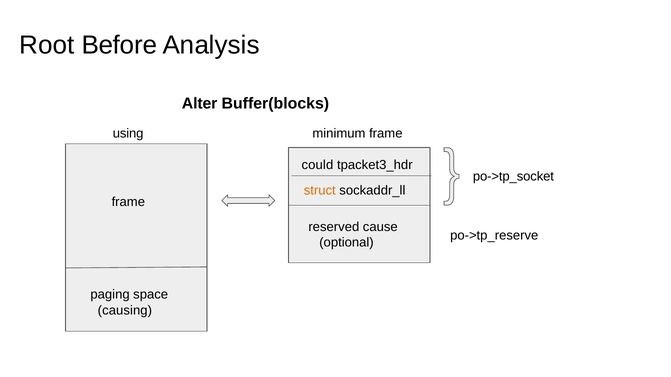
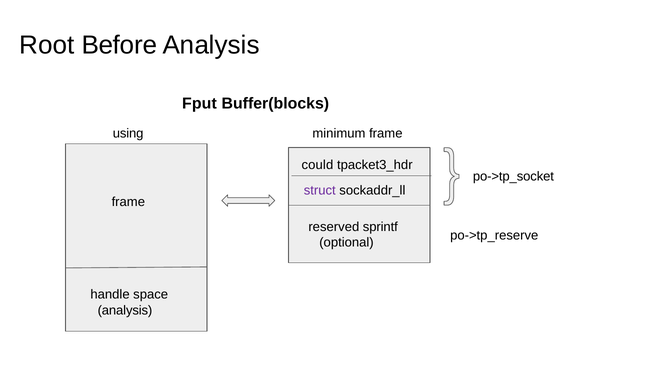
Alter: Alter -> Fput (199, 104)
struct colour: orange -> purple (320, 190)
cause: cause -> sprintf (380, 227)
paging: paging -> handle (110, 295)
causing: causing -> analysis (125, 311)
